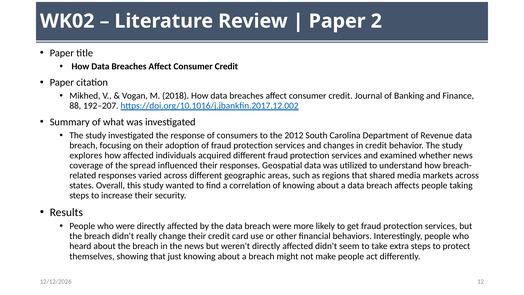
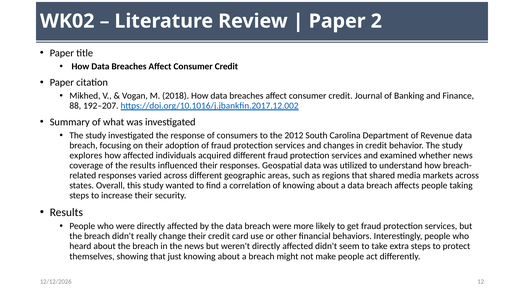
the spread: spread -> results (143, 165)
